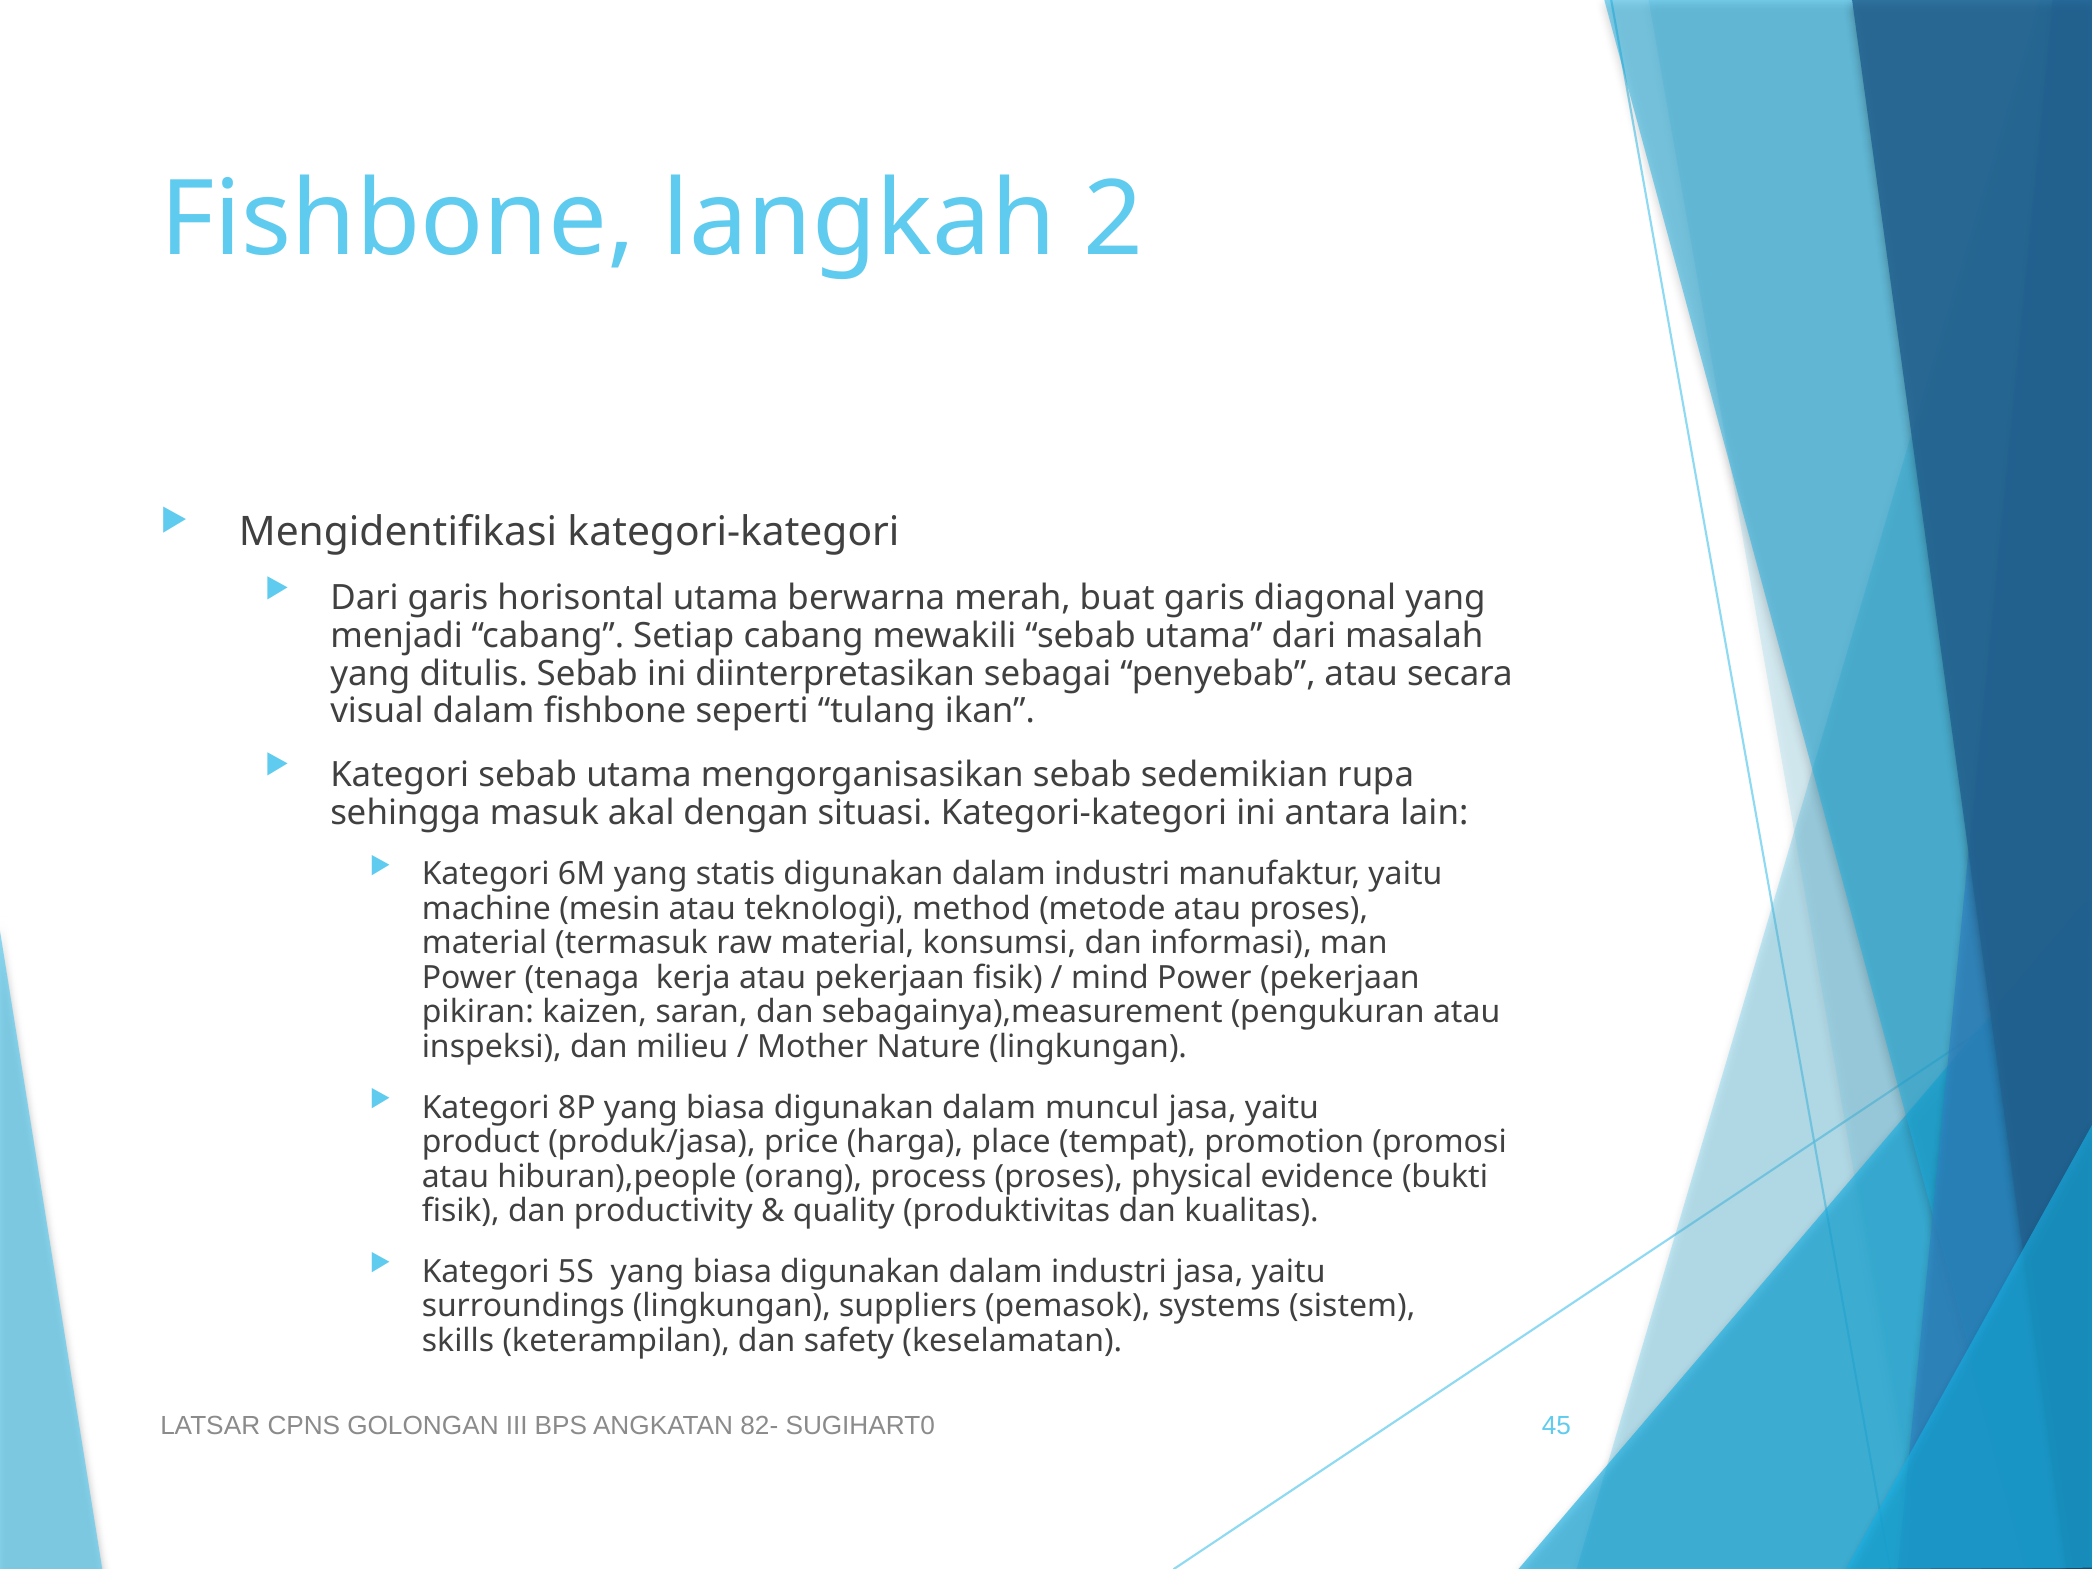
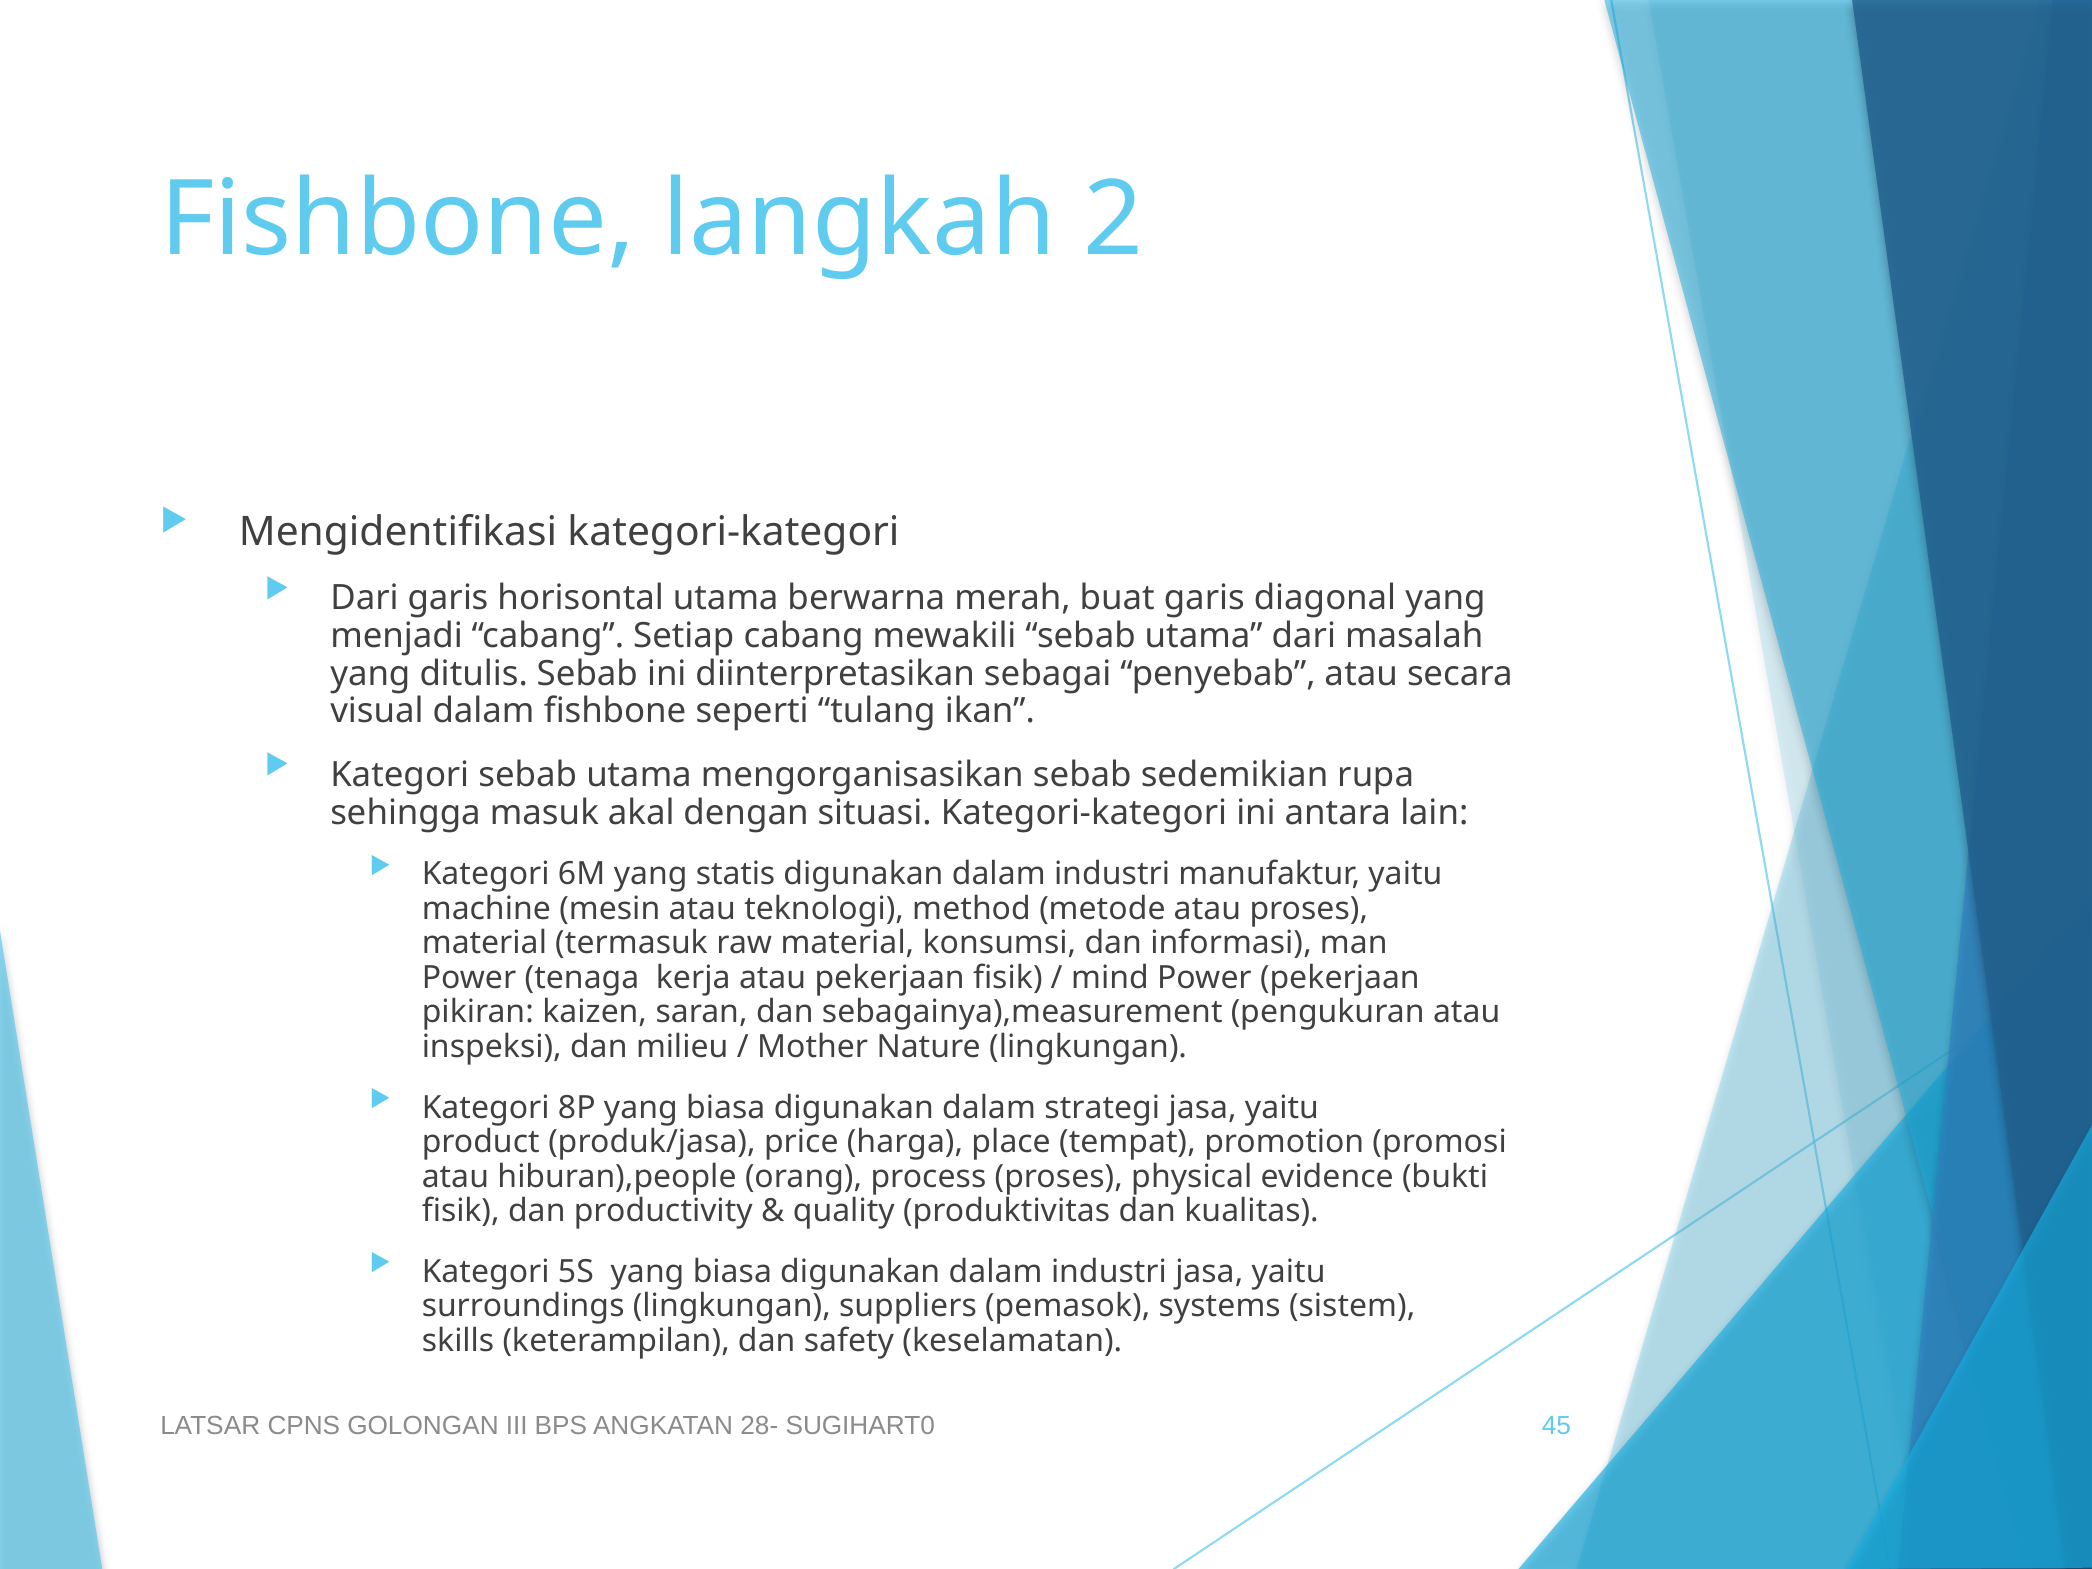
muncul: muncul -> strategi (1102, 1108)
82-: 82- -> 28- (759, 1426)
